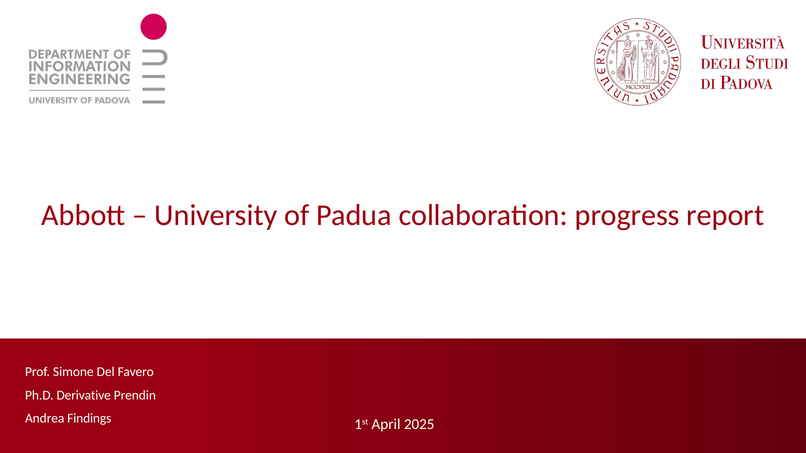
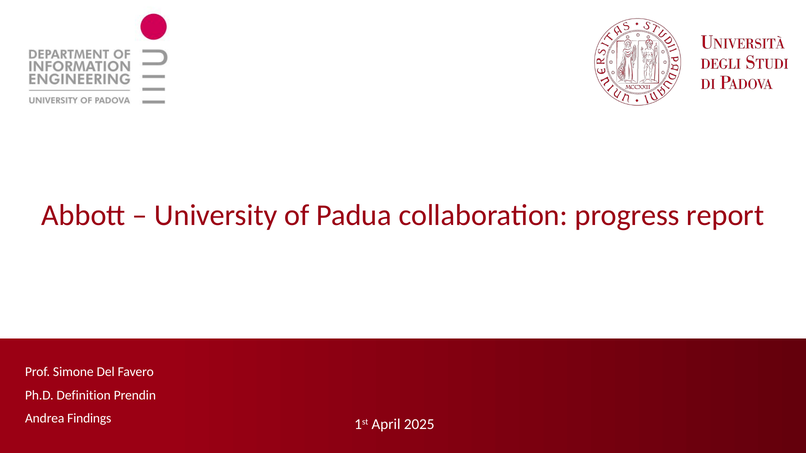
Derivative: Derivative -> Definition (84, 395)
